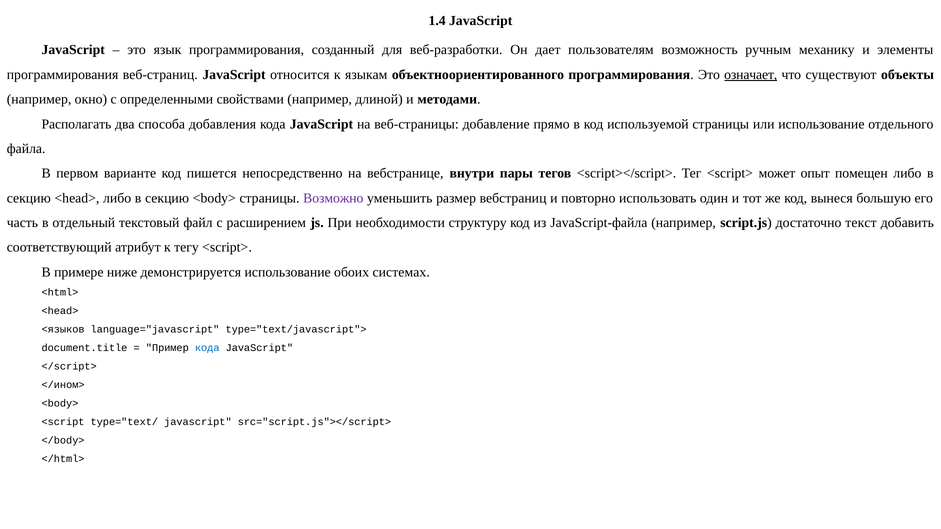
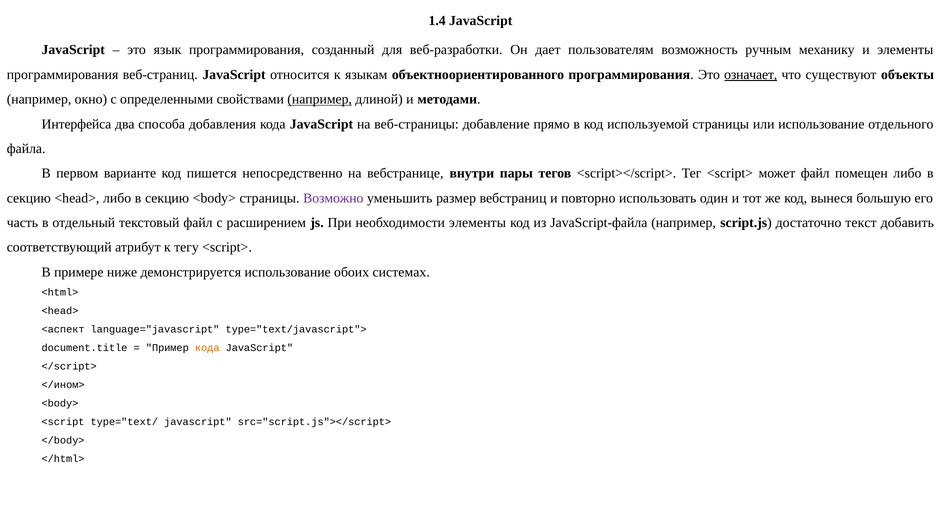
например underline: none -> present (320, 99)
Располагать: Располагать -> Интерфейса (76, 124)
может опыт: опыт -> файл (815, 173)
необходимости структуру: структуру -> элементы (478, 223)
<языков: <языков -> <аспект (63, 330)
кода colour: blue -> orange (207, 348)
